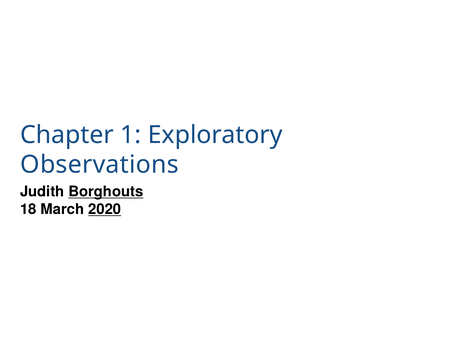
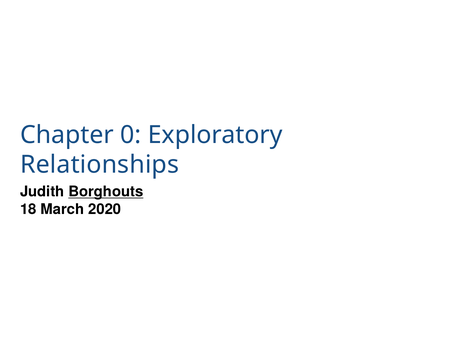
1: 1 -> 0 (131, 135)
Observations: Observations -> Relationships (100, 165)
2020 underline: present -> none (105, 209)
